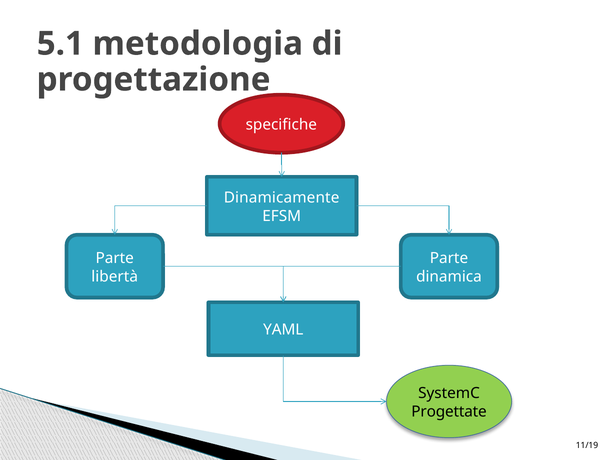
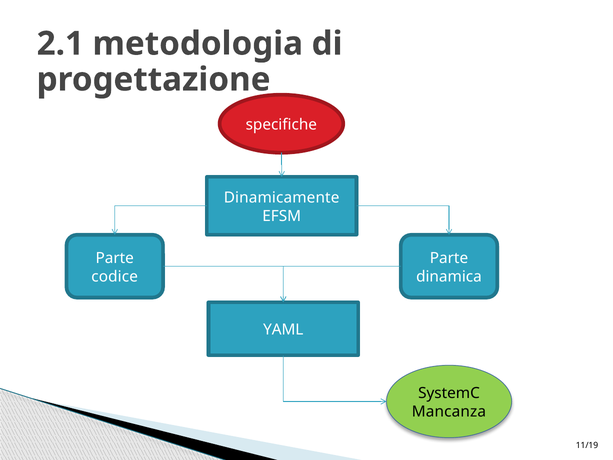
5.1: 5.1 -> 2.1 (60, 44)
libertà: libertà -> codice (115, 276)
Progettate: Progettate -> Mancanza (449, 411)
